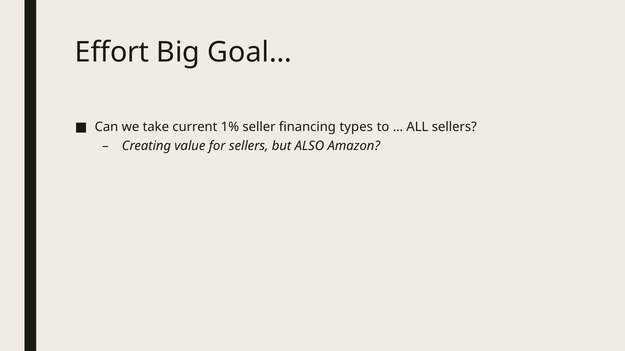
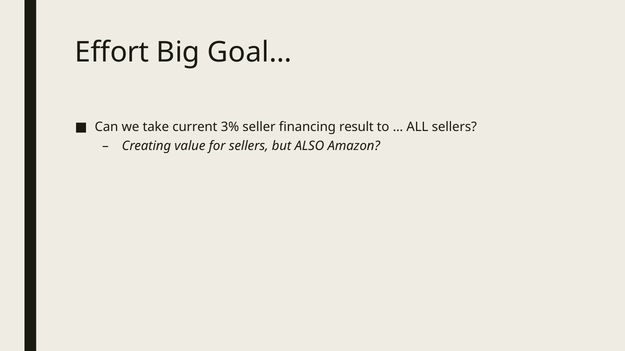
1%: 1% -> 3% (230, 127)
types: types -> result (356, 127)
